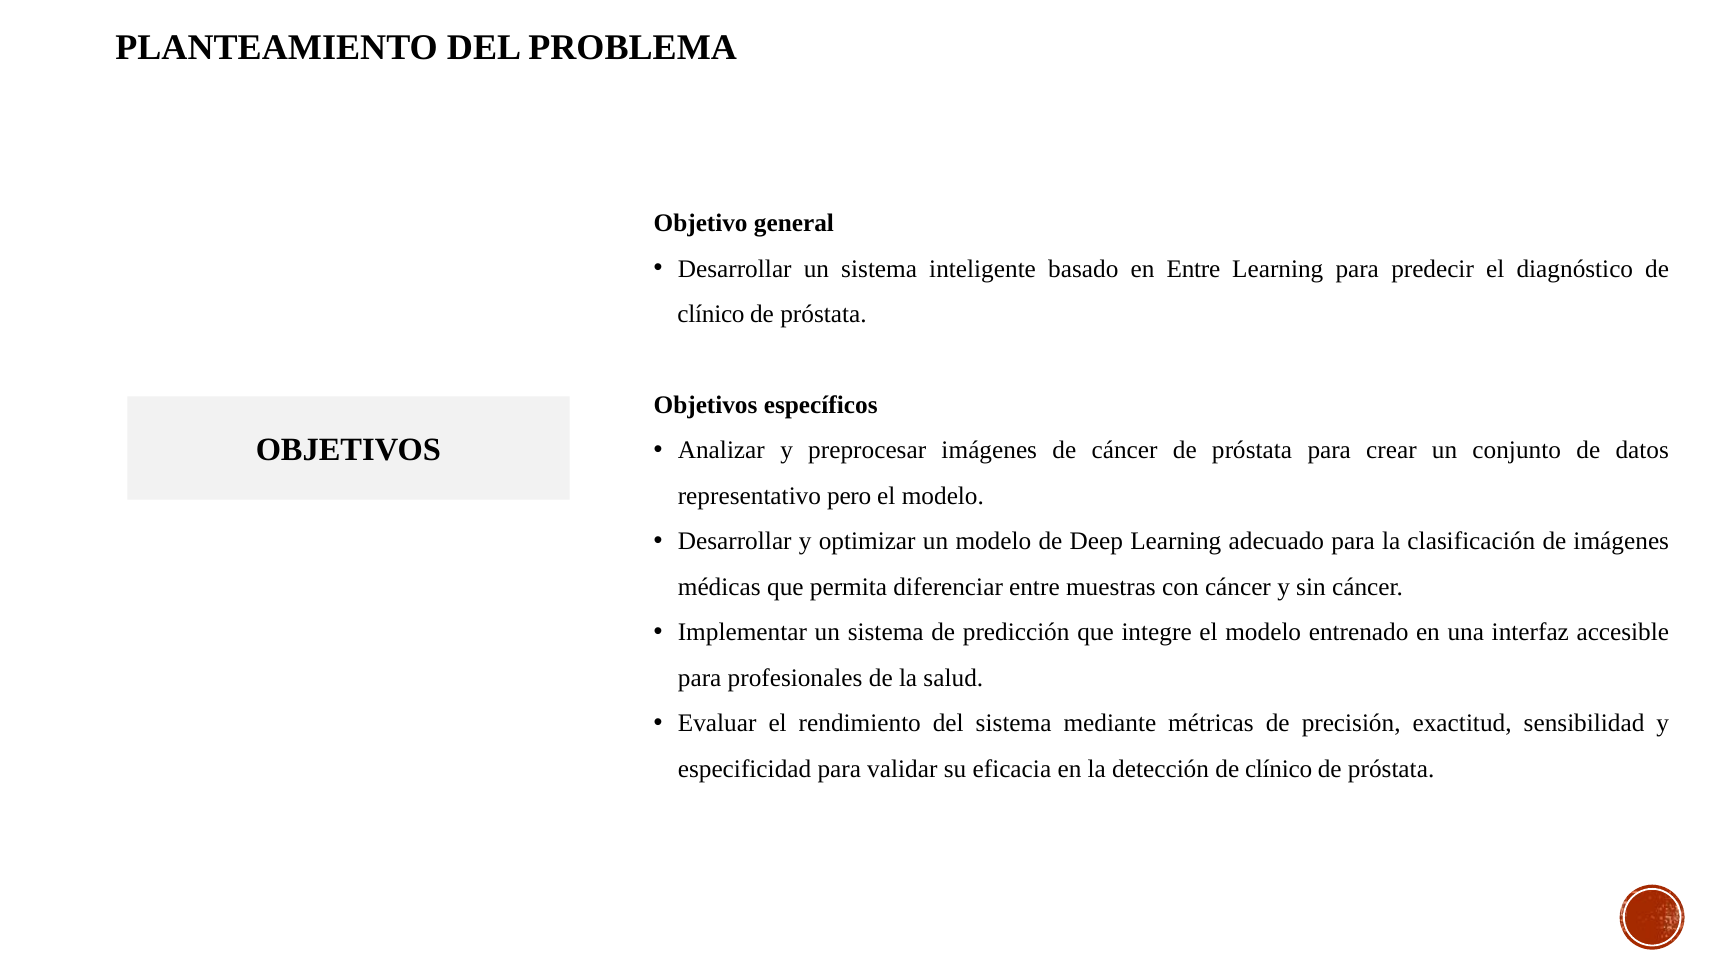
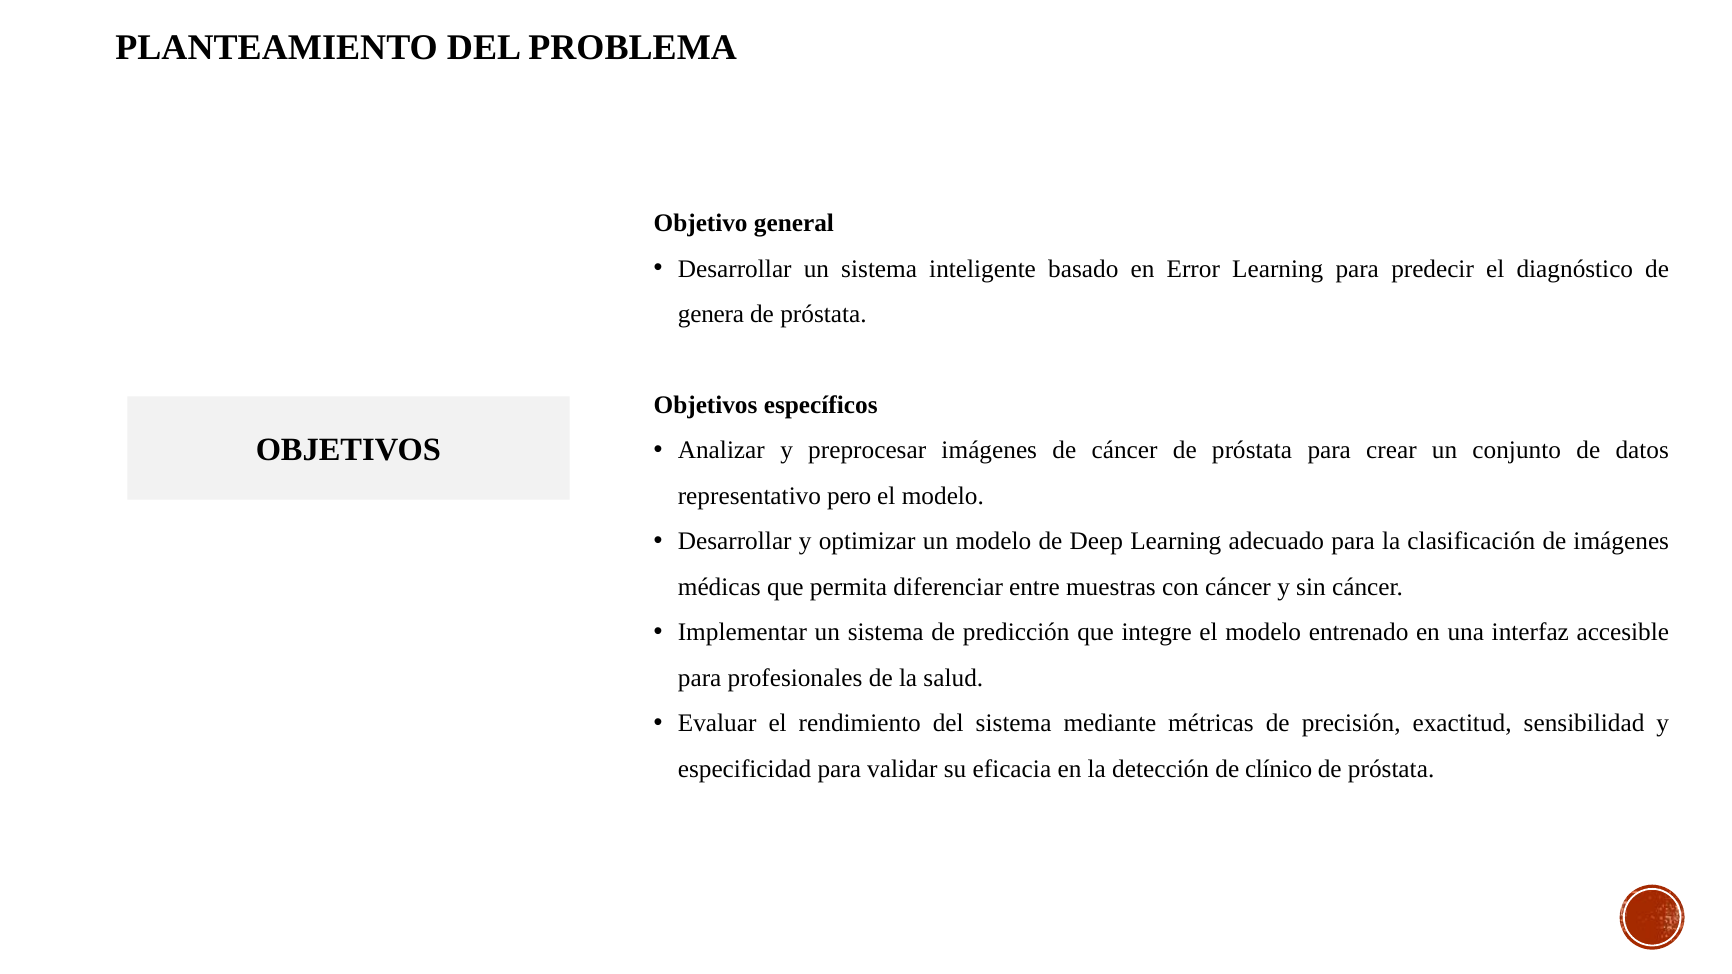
en Entre: Entre -> Error (1193, 269)
clínico: clínico -> genera (711, 314)
